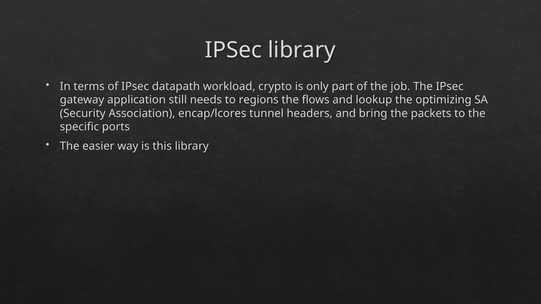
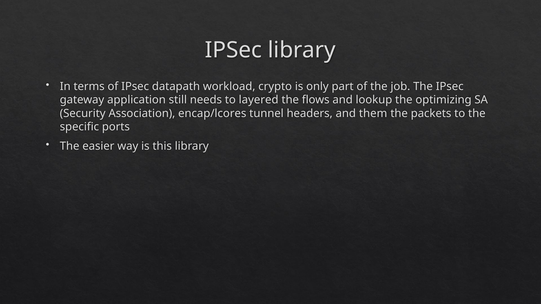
regions: regions -> layered (259, 100)
bring: bring -> them (373, 114)
